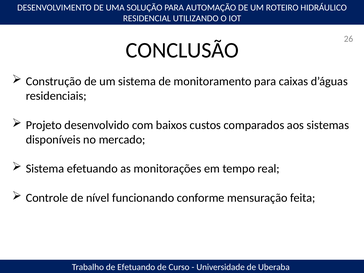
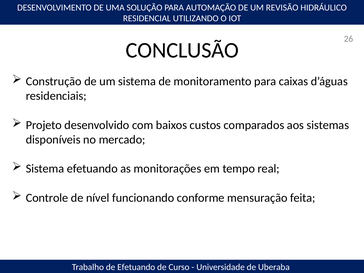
ROTEIRO: ROTEIRO -> REVISÃO (282, 8)
